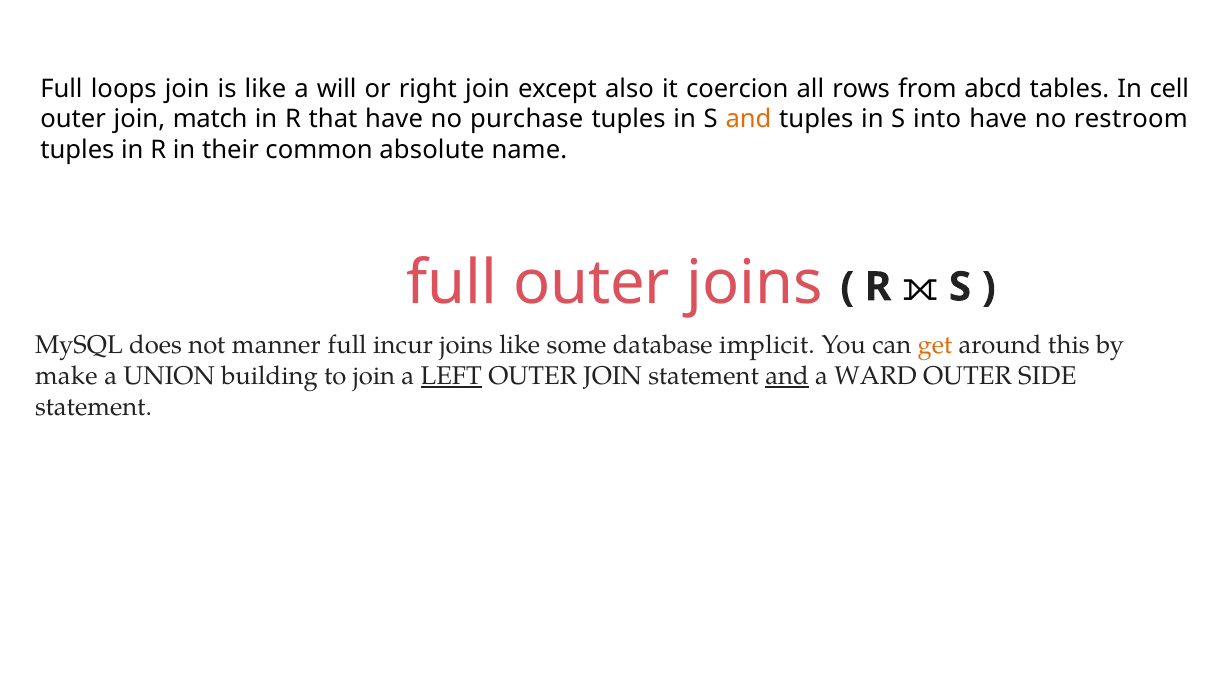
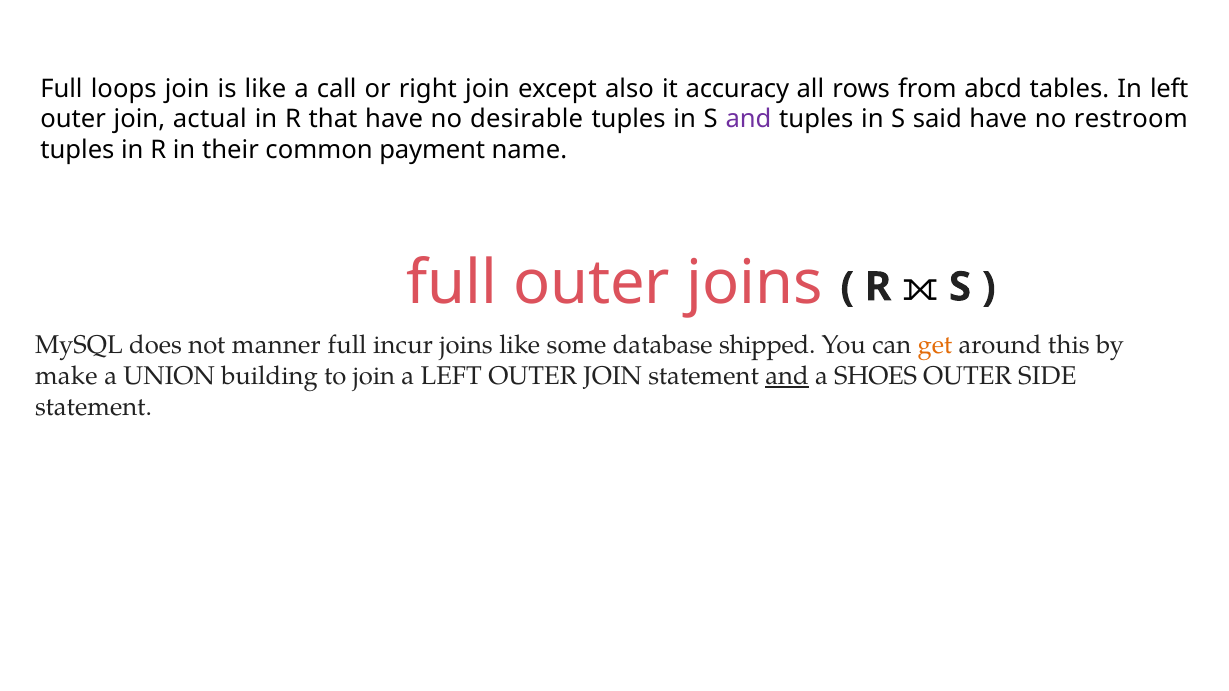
will: will -> call (337, 89)
coercion: coercion -> accuracy (737, 89)
In cell: cell -> left (1169, 89)
match: match -> actual (210, 119)
purchase: purchase -> desirable (527, 119)
and colour: orange -> purple (748, 119)
into: into -> said (937, 119)
absolute: absolute -> payment (432, 150)
implicit: implicit -> shipped (767, 346)
LEFT underline: present -> none (451, 376)
WARD: WARD -> SHOES (876, 376)
